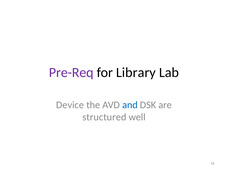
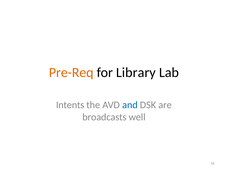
Pre-Req colour: purple -> orange (71, 72)
Device: Device -> Intents (70, 105)
structured: structured -> broadcasts (104, 117)
